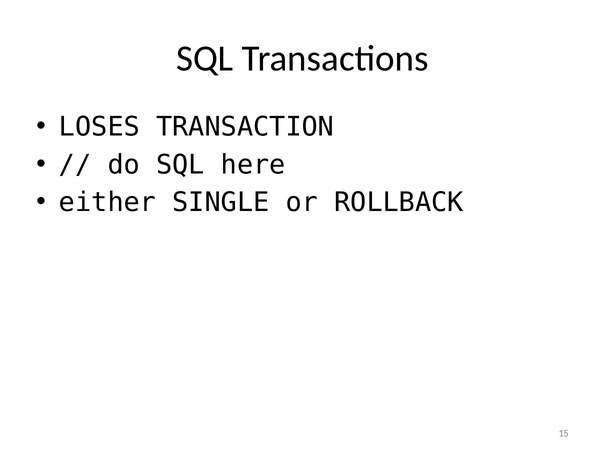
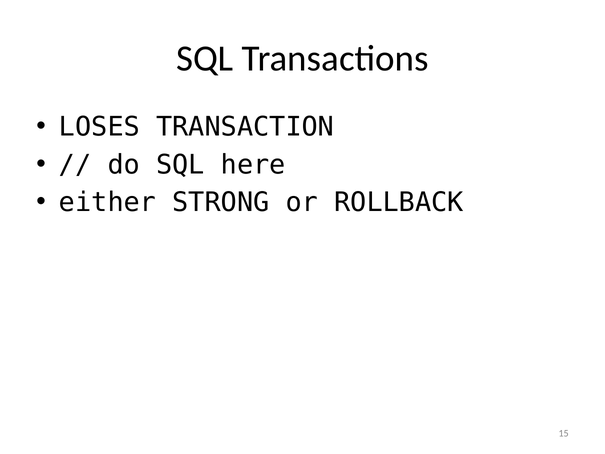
SINGLE: SINGLE -> STRONG (221, 202)
